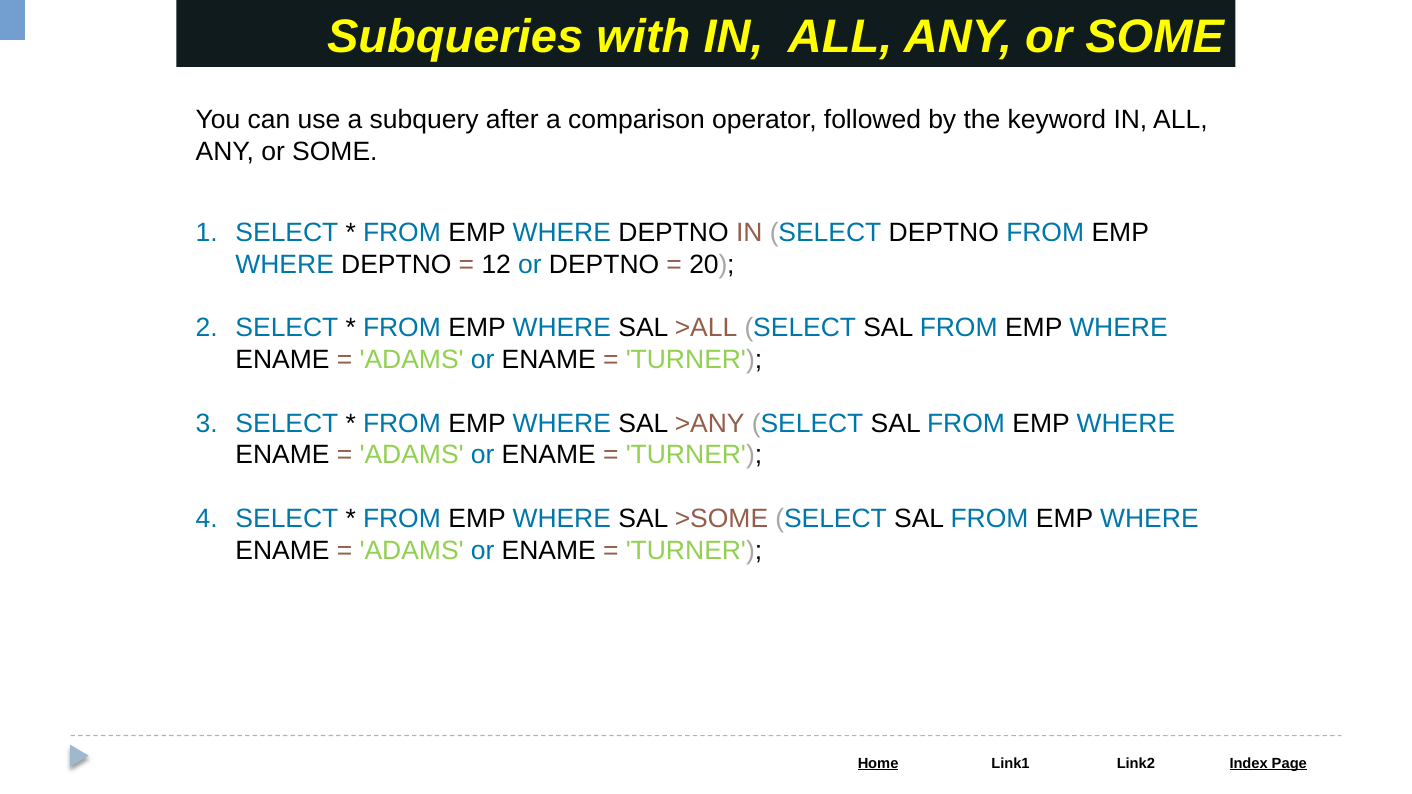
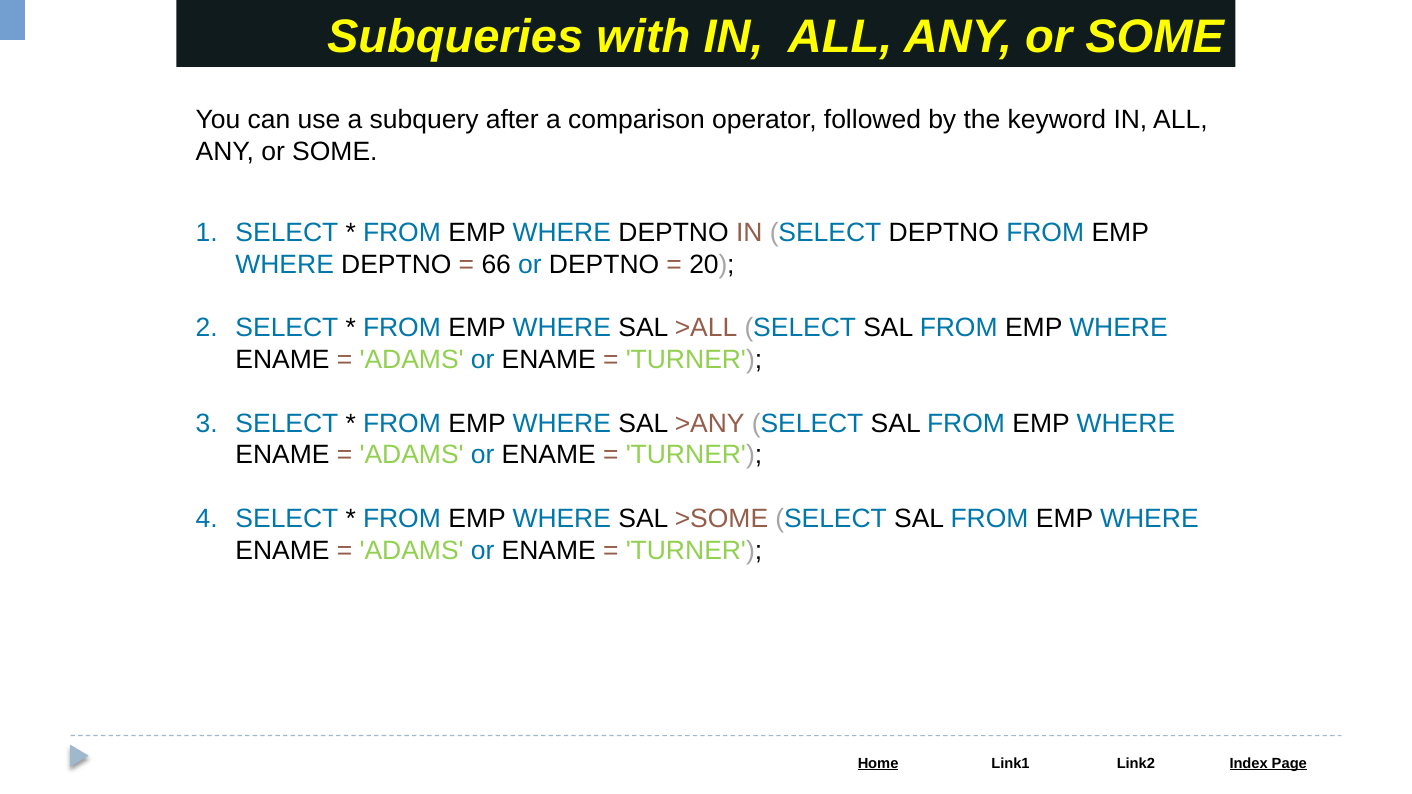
12: 12 -> 66 (496, 265)
